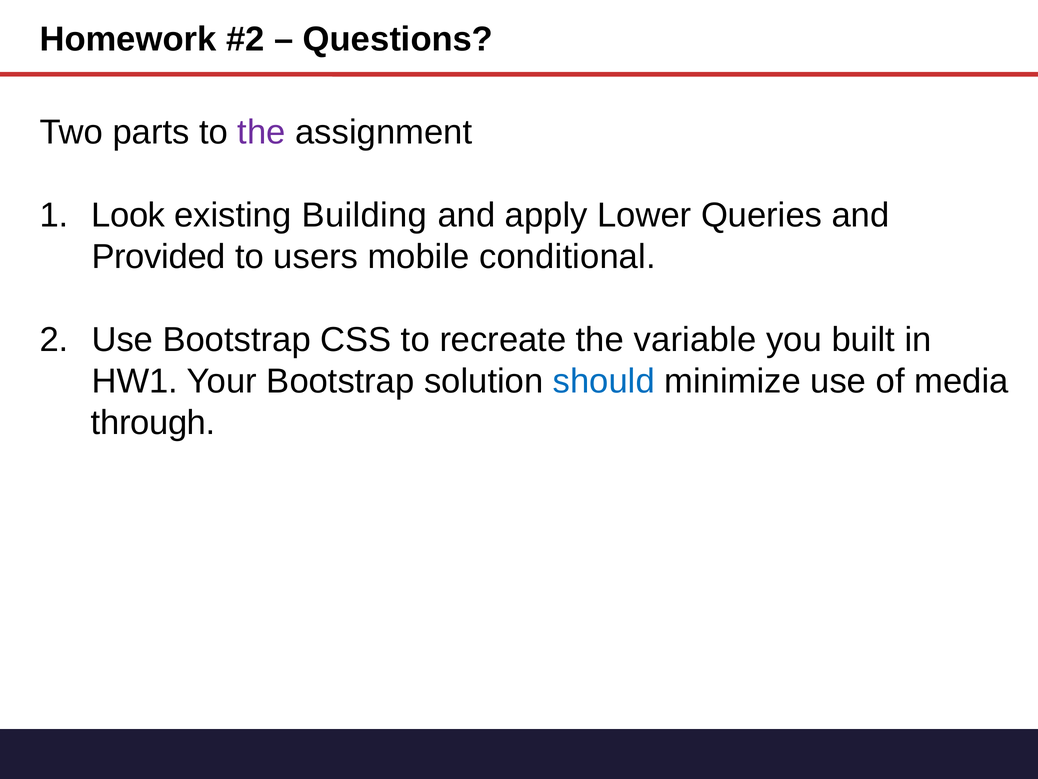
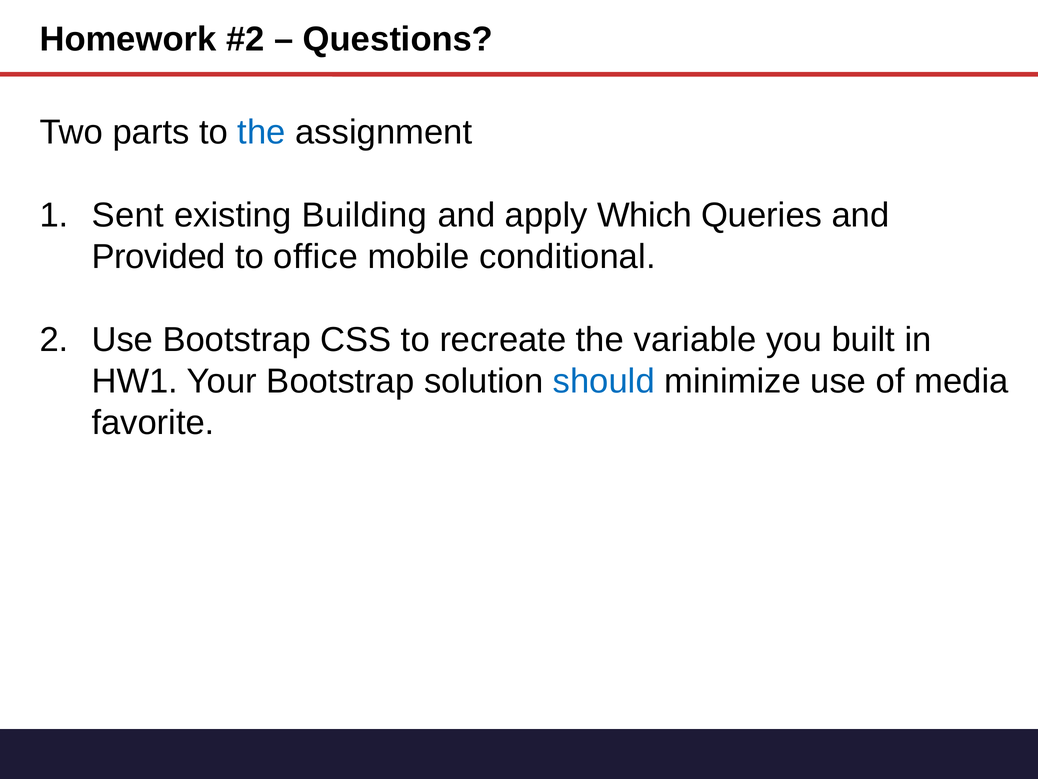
the colour: purple -> blue (262, 132)
Look: Look -> Sent (128, 215)
Lower: Lower -> Which (644, 215)
users: users -> office (316, 257)
through: through -> favorite (153, 423)
